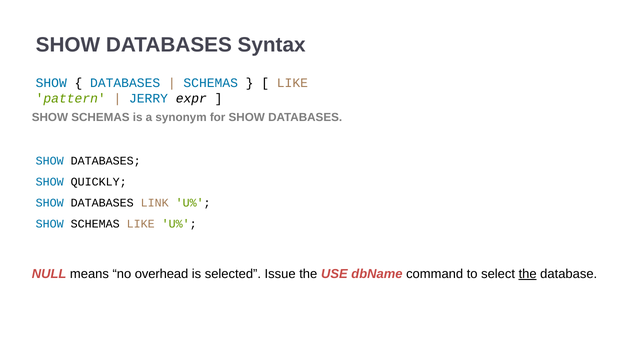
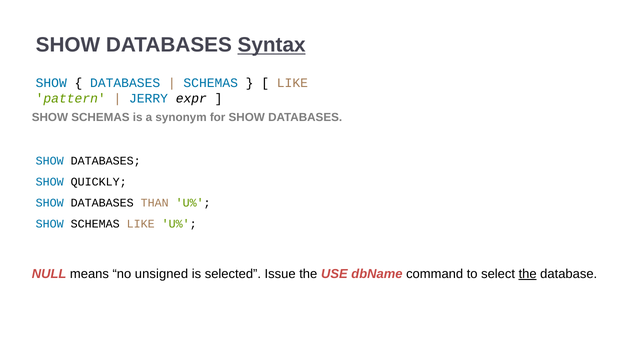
Syntax underline: none -> present (272, 45)
LINK: LINK -> THAN (155, 203)
overhead: overhead -> unsigned (161, 274)
